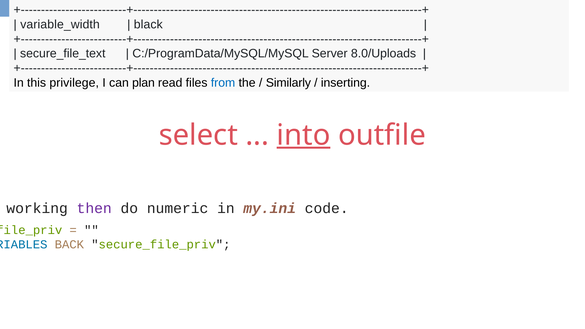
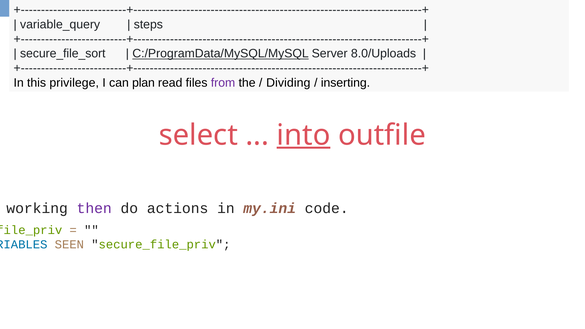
variable_width: variable_width -> variable_query (60, 24)
black: black -> steps (148, 24)
secure_file_text: secure_file_text -> secure_file_sort (63, 54)
C:/ProgramData/MySQL/MySQL underline: none -> present (221, 54)
from colour: blue -> purple (223, 83)
Similarly: Similarly -> Dividing (288, 83)
numeric: numeric -> actions (178, 208)
BACK: BACK -> SEEN (69, 245)
